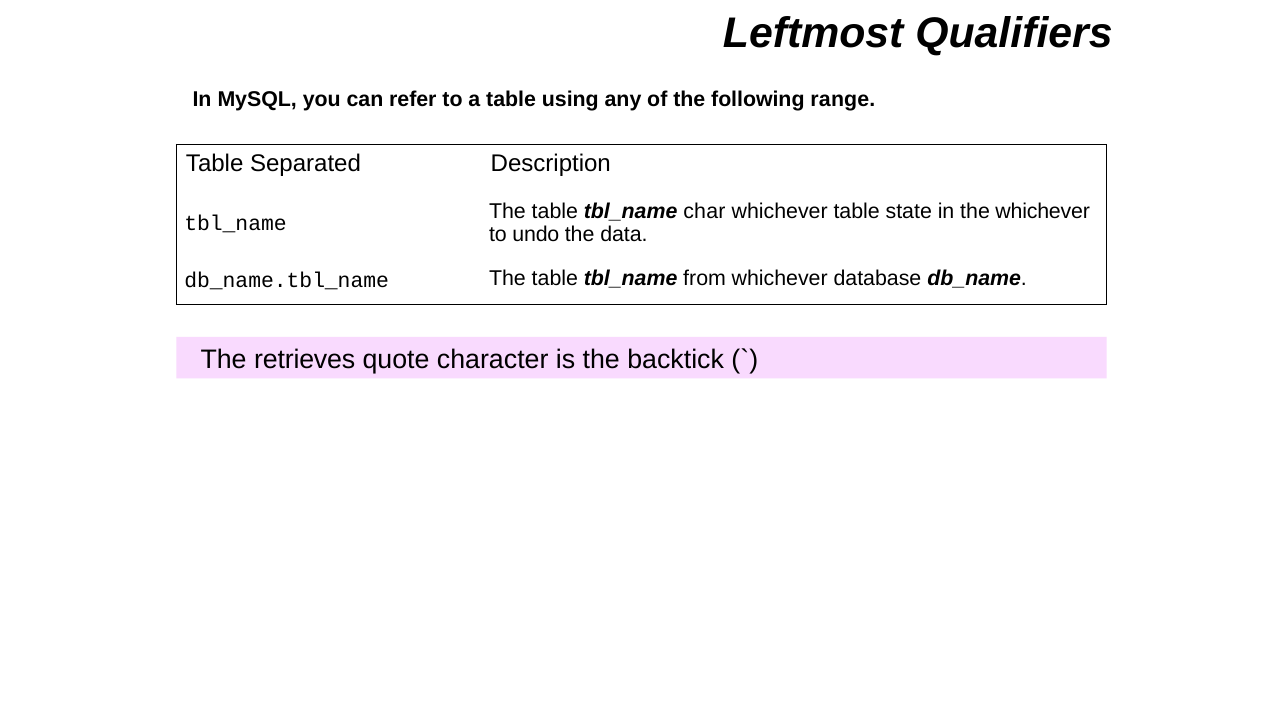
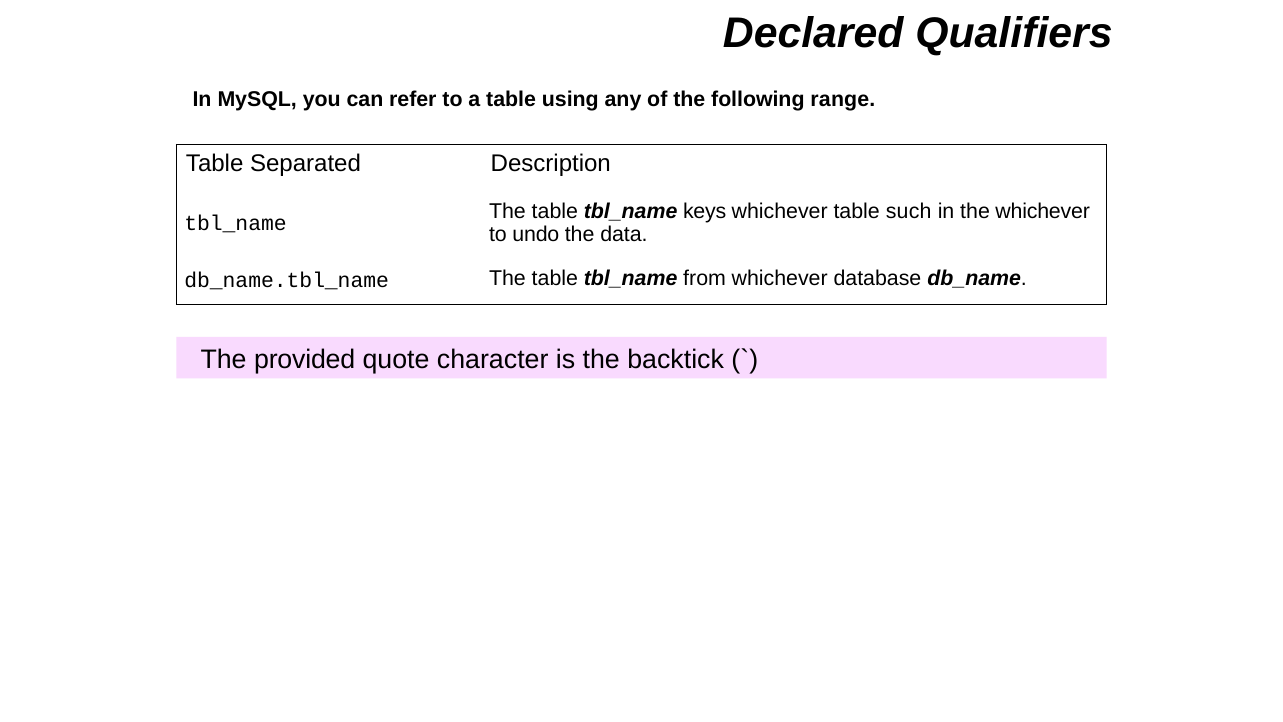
Leftmost: Leftmost -> Declared (813, 33)
char: char -> keys (705, 211)
state: state -> such (909, 211)
retrieves: retrieves -> provided (305, 359)
